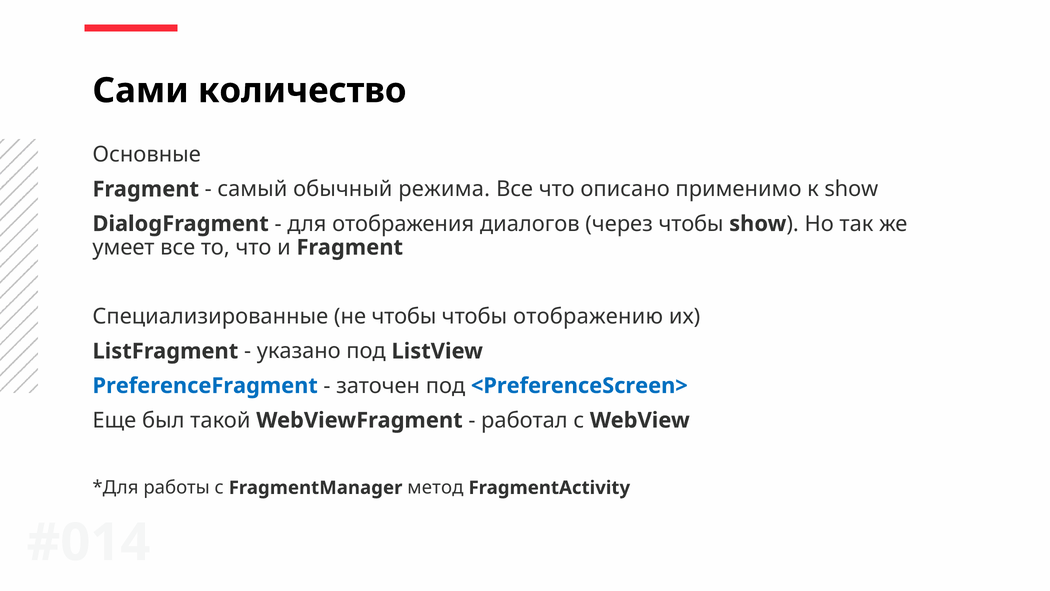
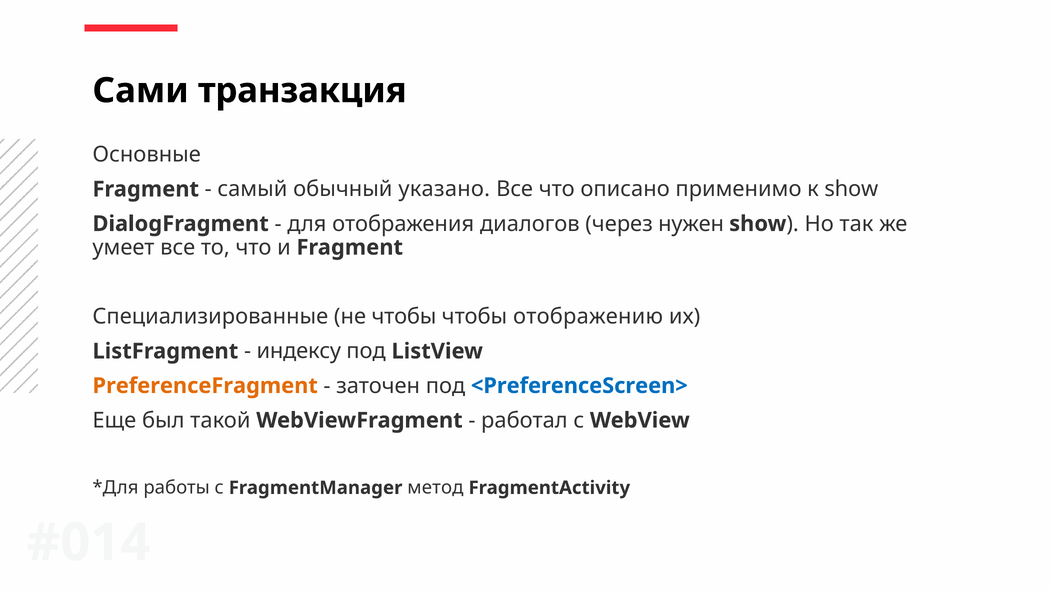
количество: количество -> транзакция (302, 91)
режима: режима -> указано (444, 189)
через чтобы: чтобы -> нужен (691, 224)
указано: указано -> индексу (299, 351)
PreferenceFragment colour: blue -> orange (205, 386)
